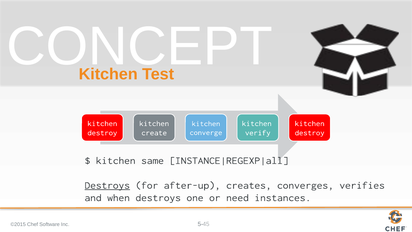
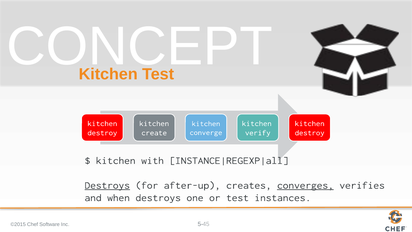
same: same -> with (153, 160)
converges underline: none -> present (305, 185)
or need: need -> test (237, 197)
